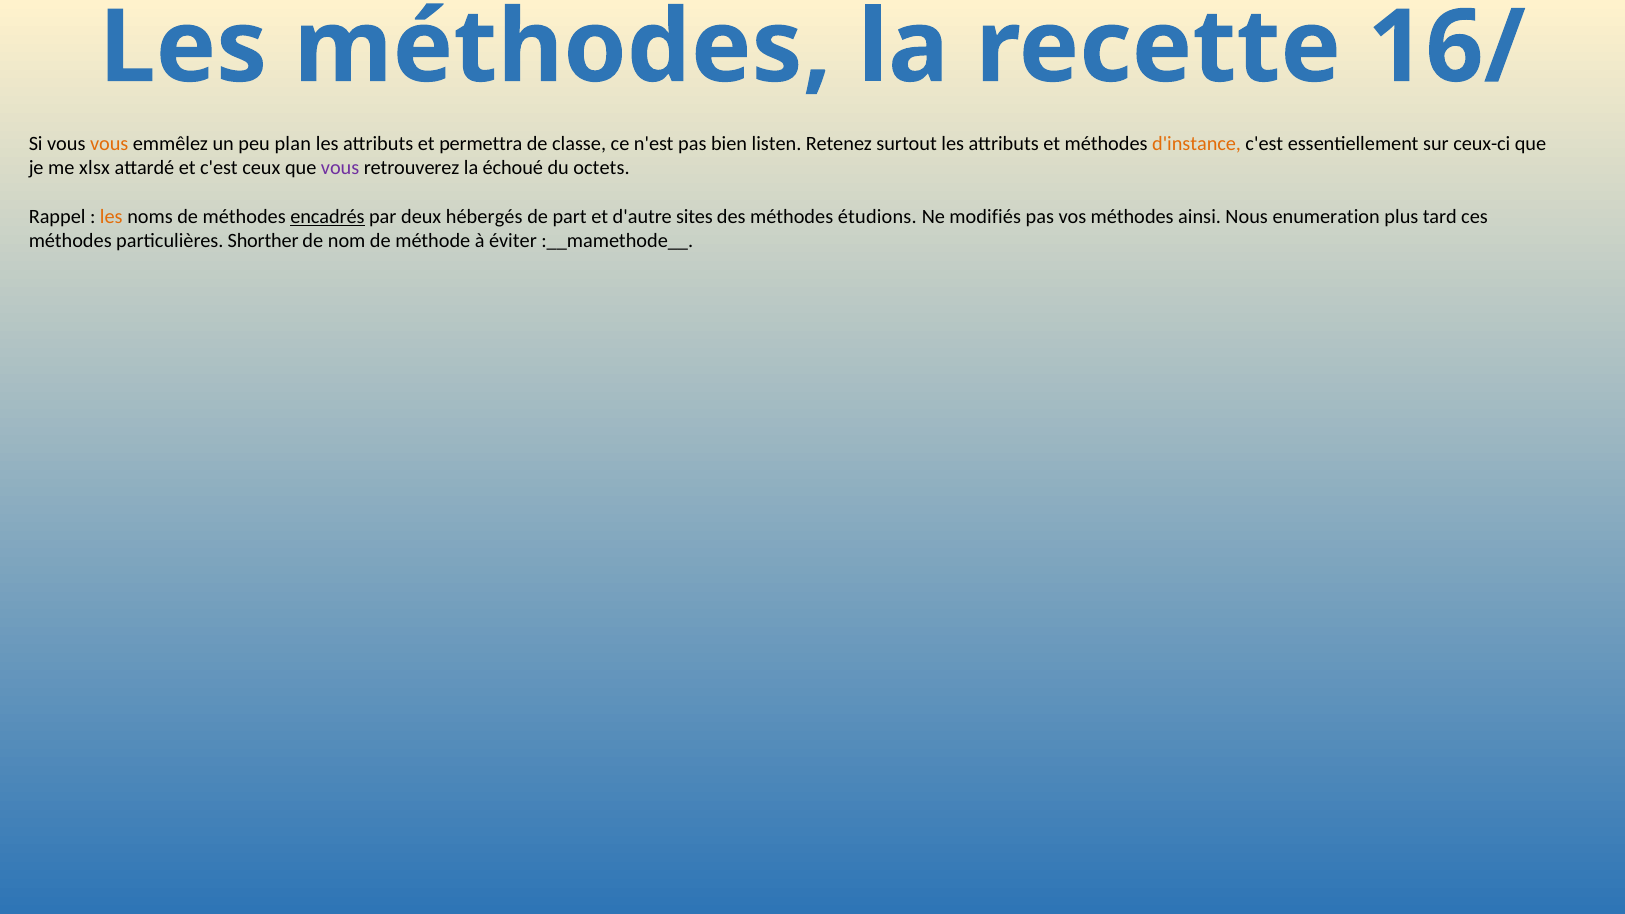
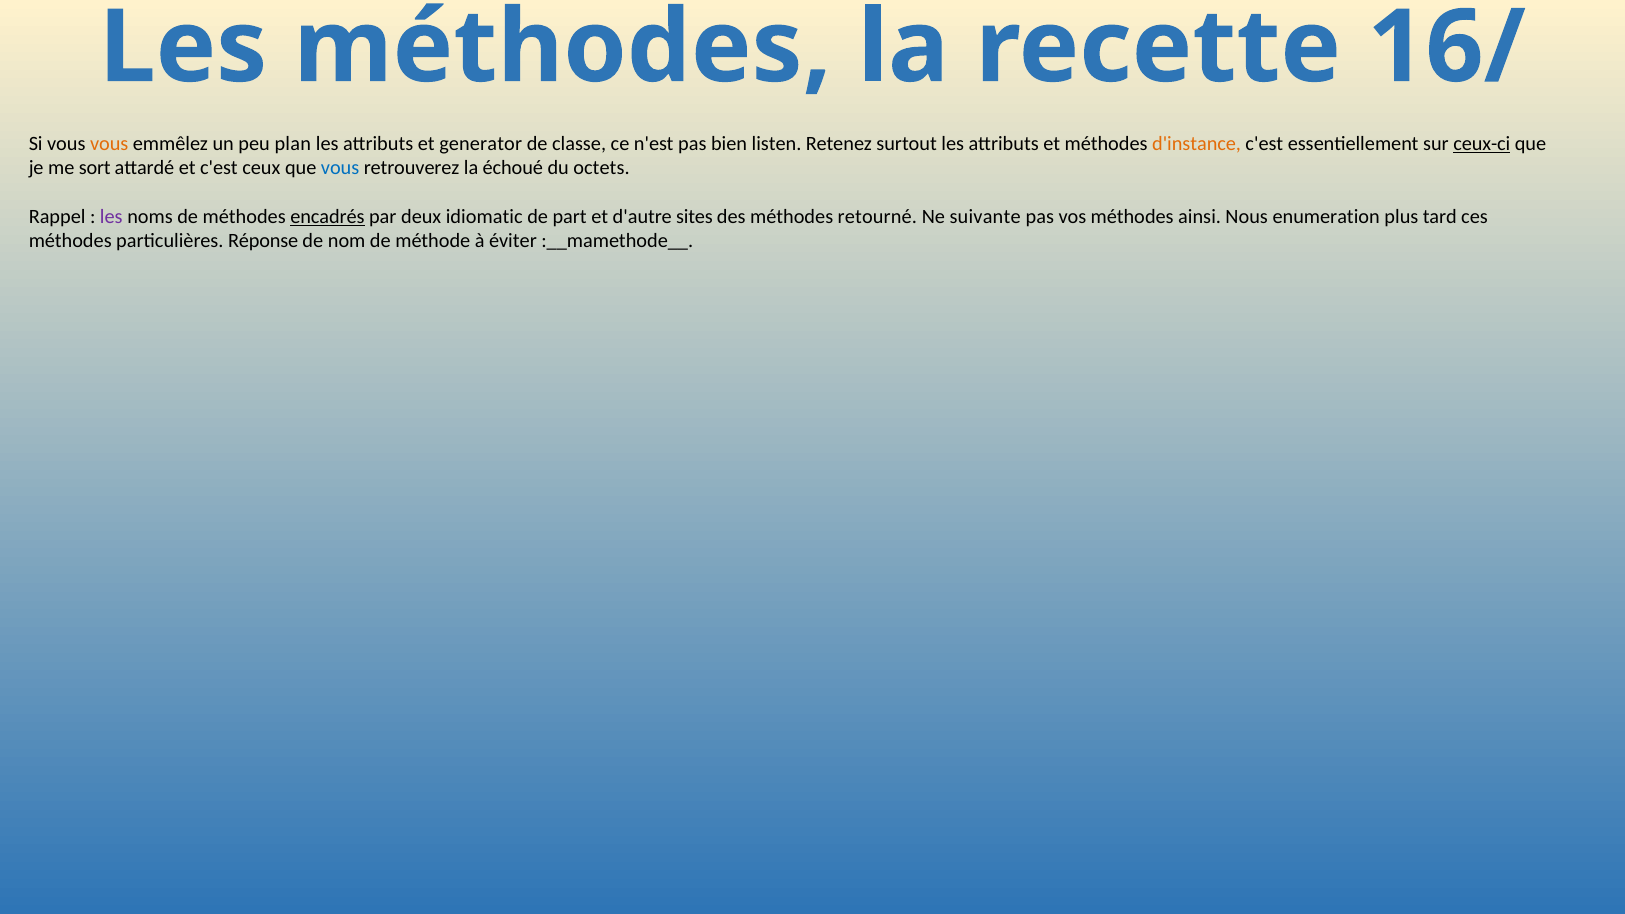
permettra: permettra -> generator (481, 144)
ceux-ci underline: none -> present (1482, 144)
xlsx: xlsx -> sort (95, 168)
vous colour: purple -> blue (340, 168)
les colour: orange -> purple (111, 217)
hébergés: hébergés -> idiomatic (484, 217)
étudions: étudions -> retourné (877, 217)
modifiés: modifiés -> suivante (985, 217)
Shorther: Shorther -> Réponse (263, 241)
